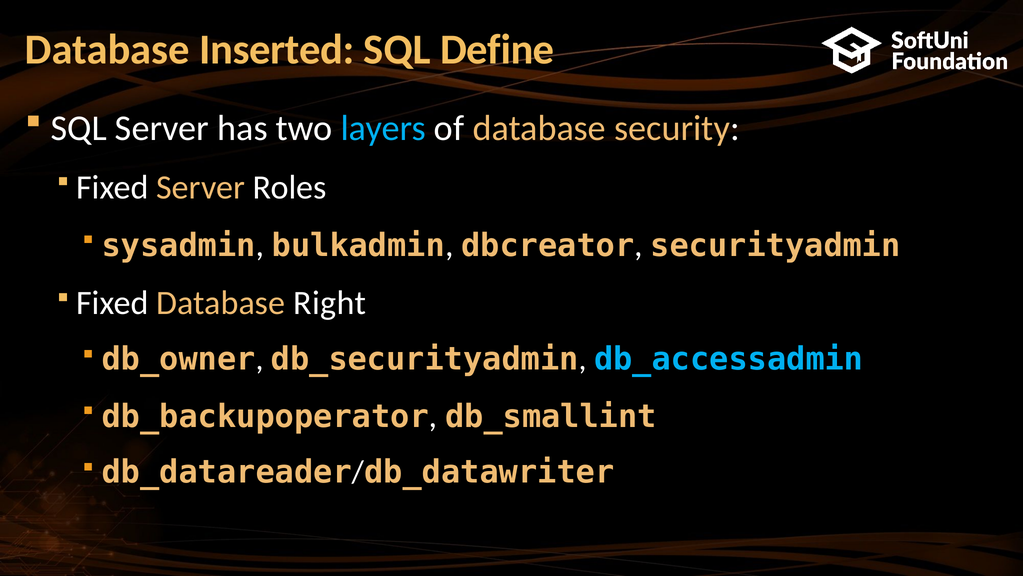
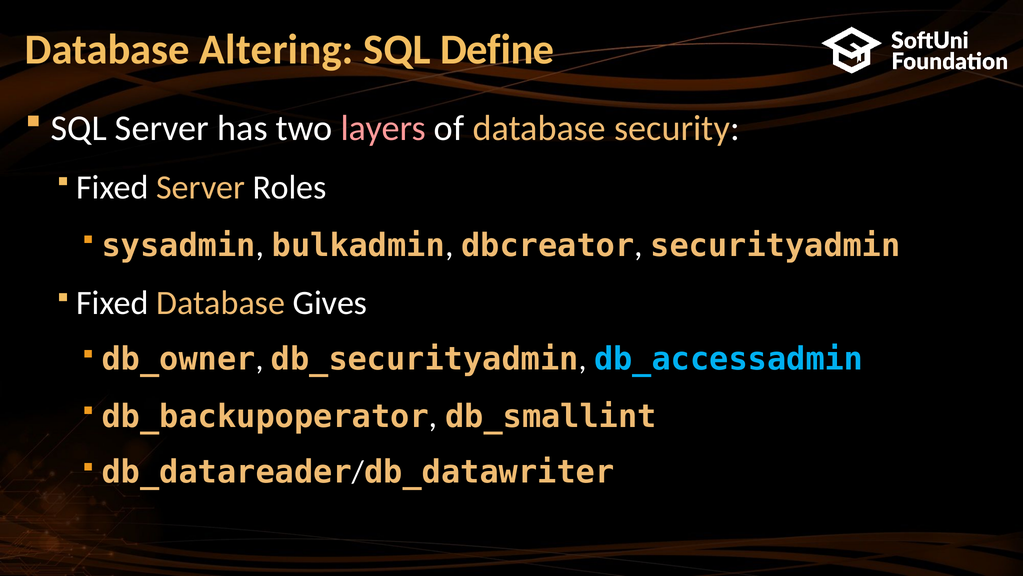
Inserted: Inserted -> Altering (277, 50)
layers colour: light blue -> pink (383, 128)
Right: Right -> Gives (330, 303)
